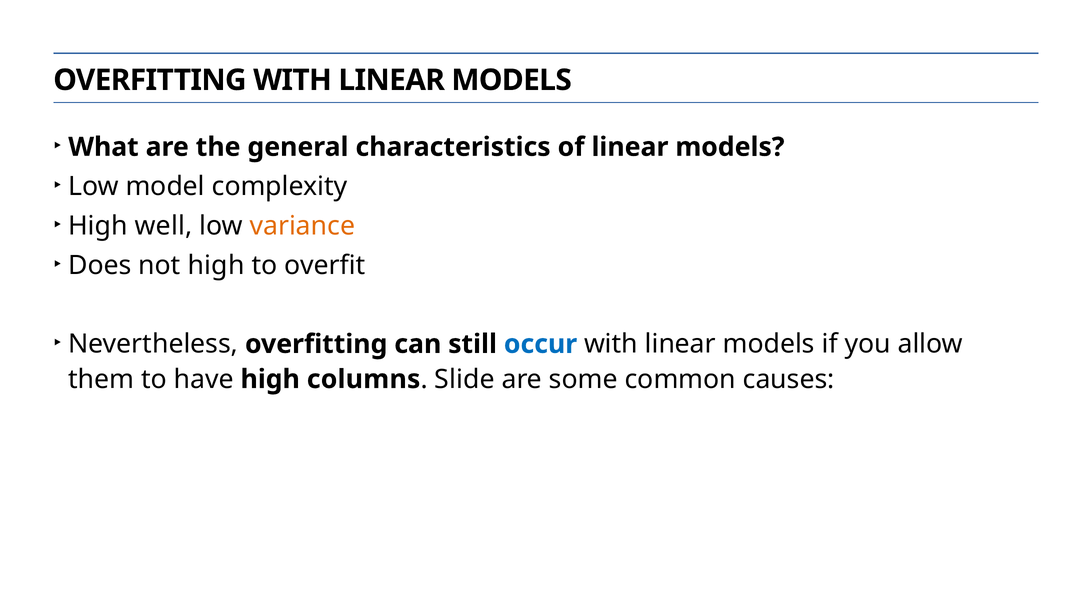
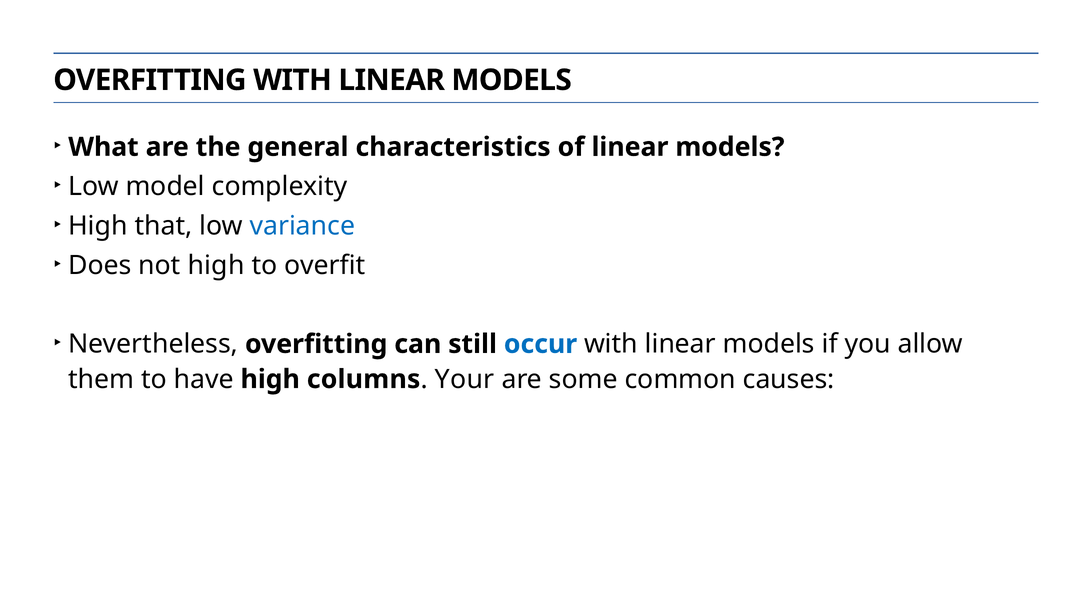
well: well -> that (164, 226)
variance colour: orange -> blue (302, 226)
Slide: Slide -> Your (465, 379)
